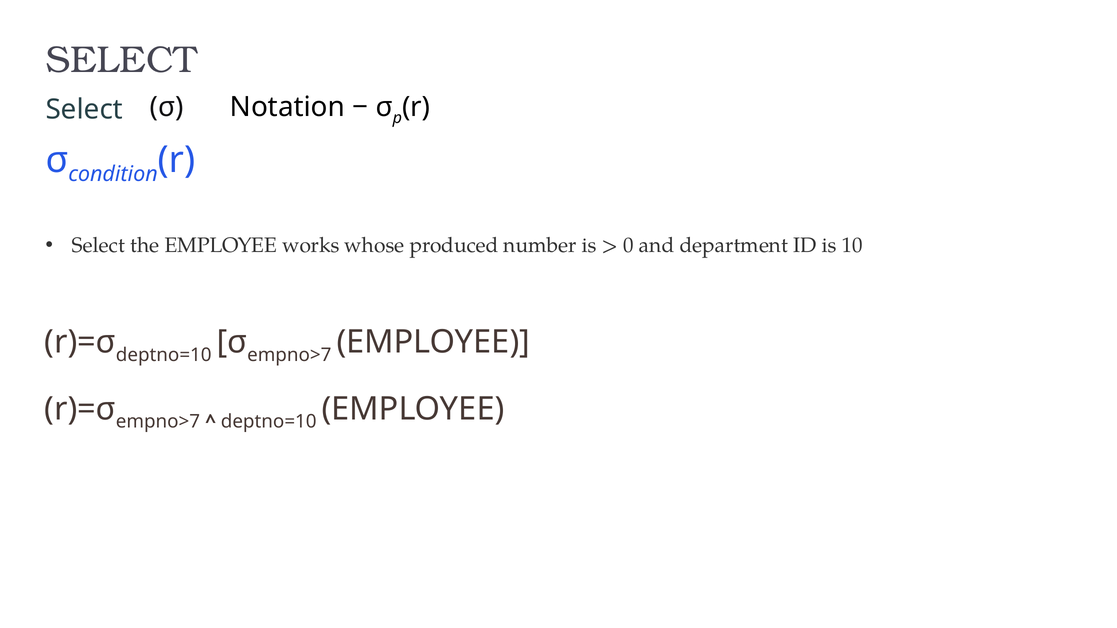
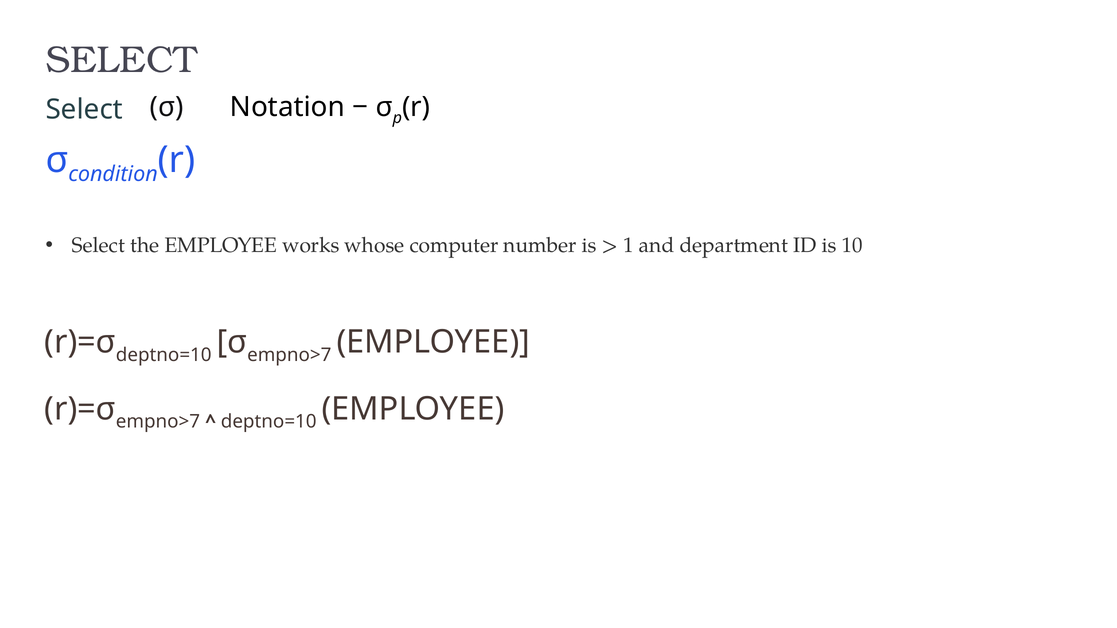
produced: produced -> computer (454, 246)
0: 0 -> 1 (628, 246)
